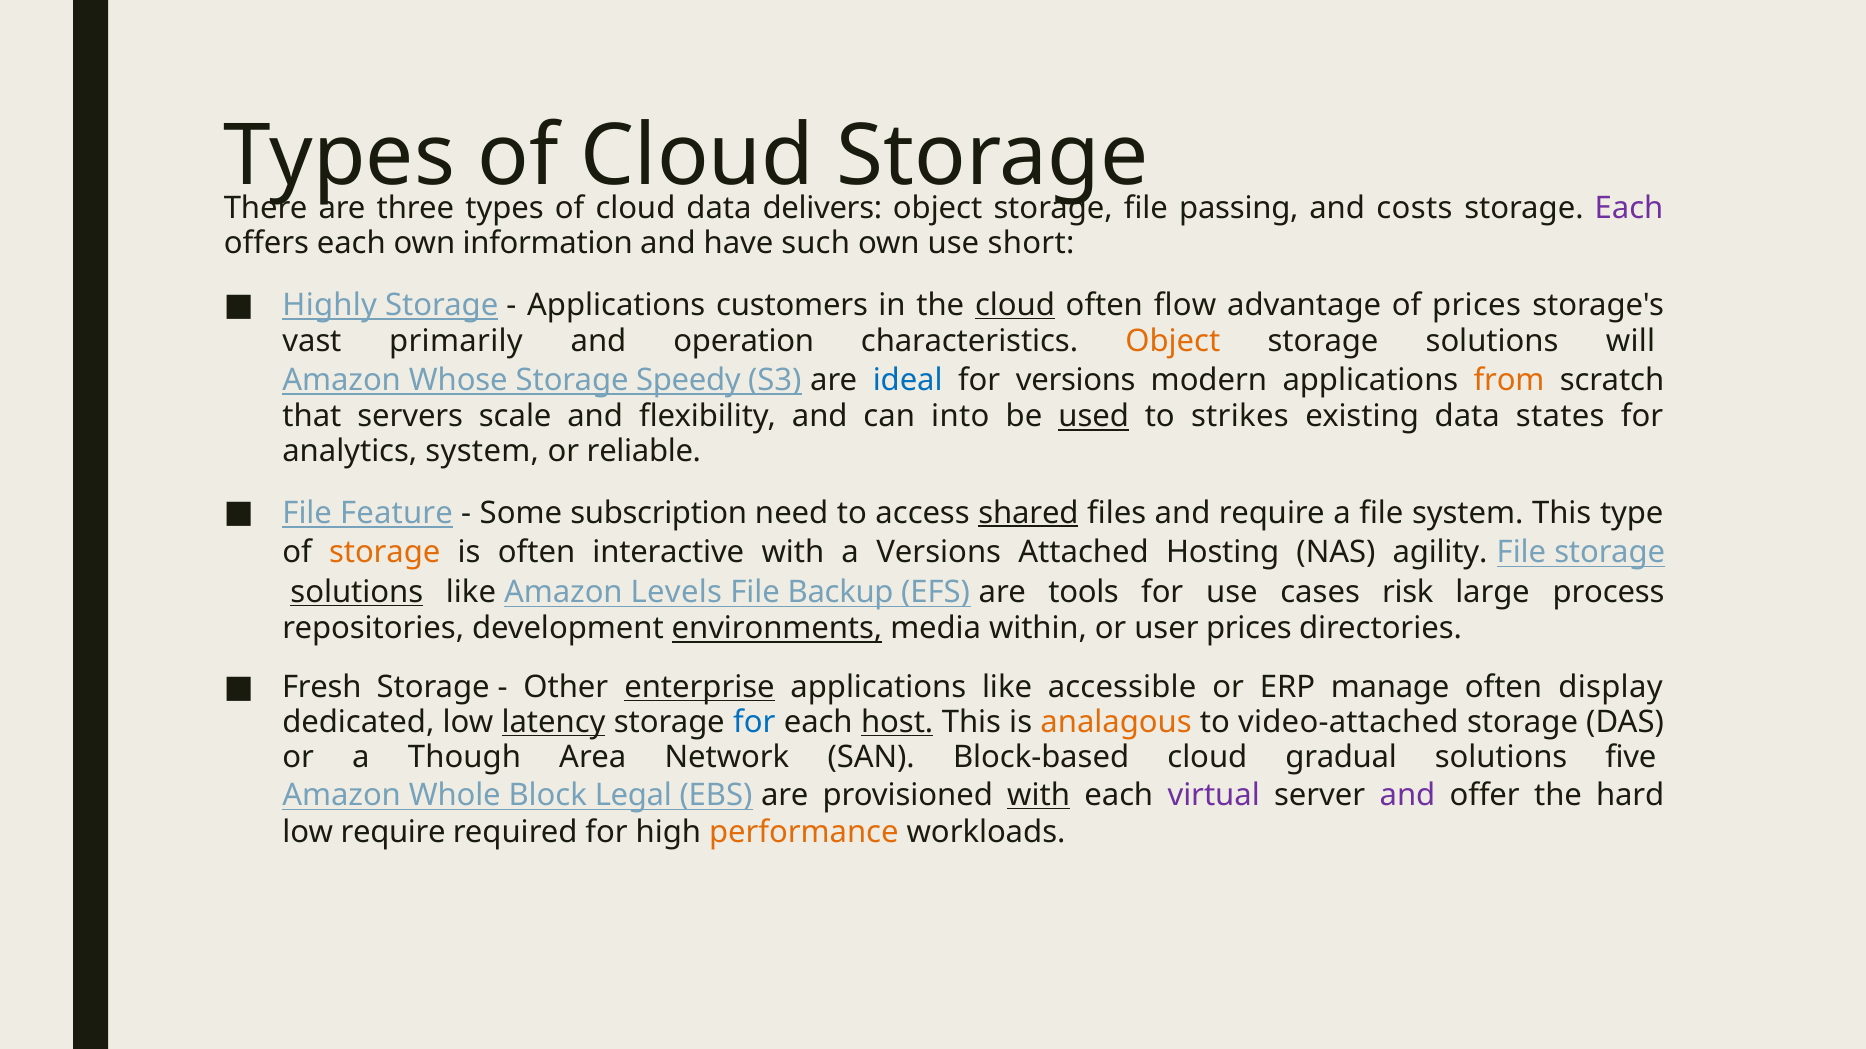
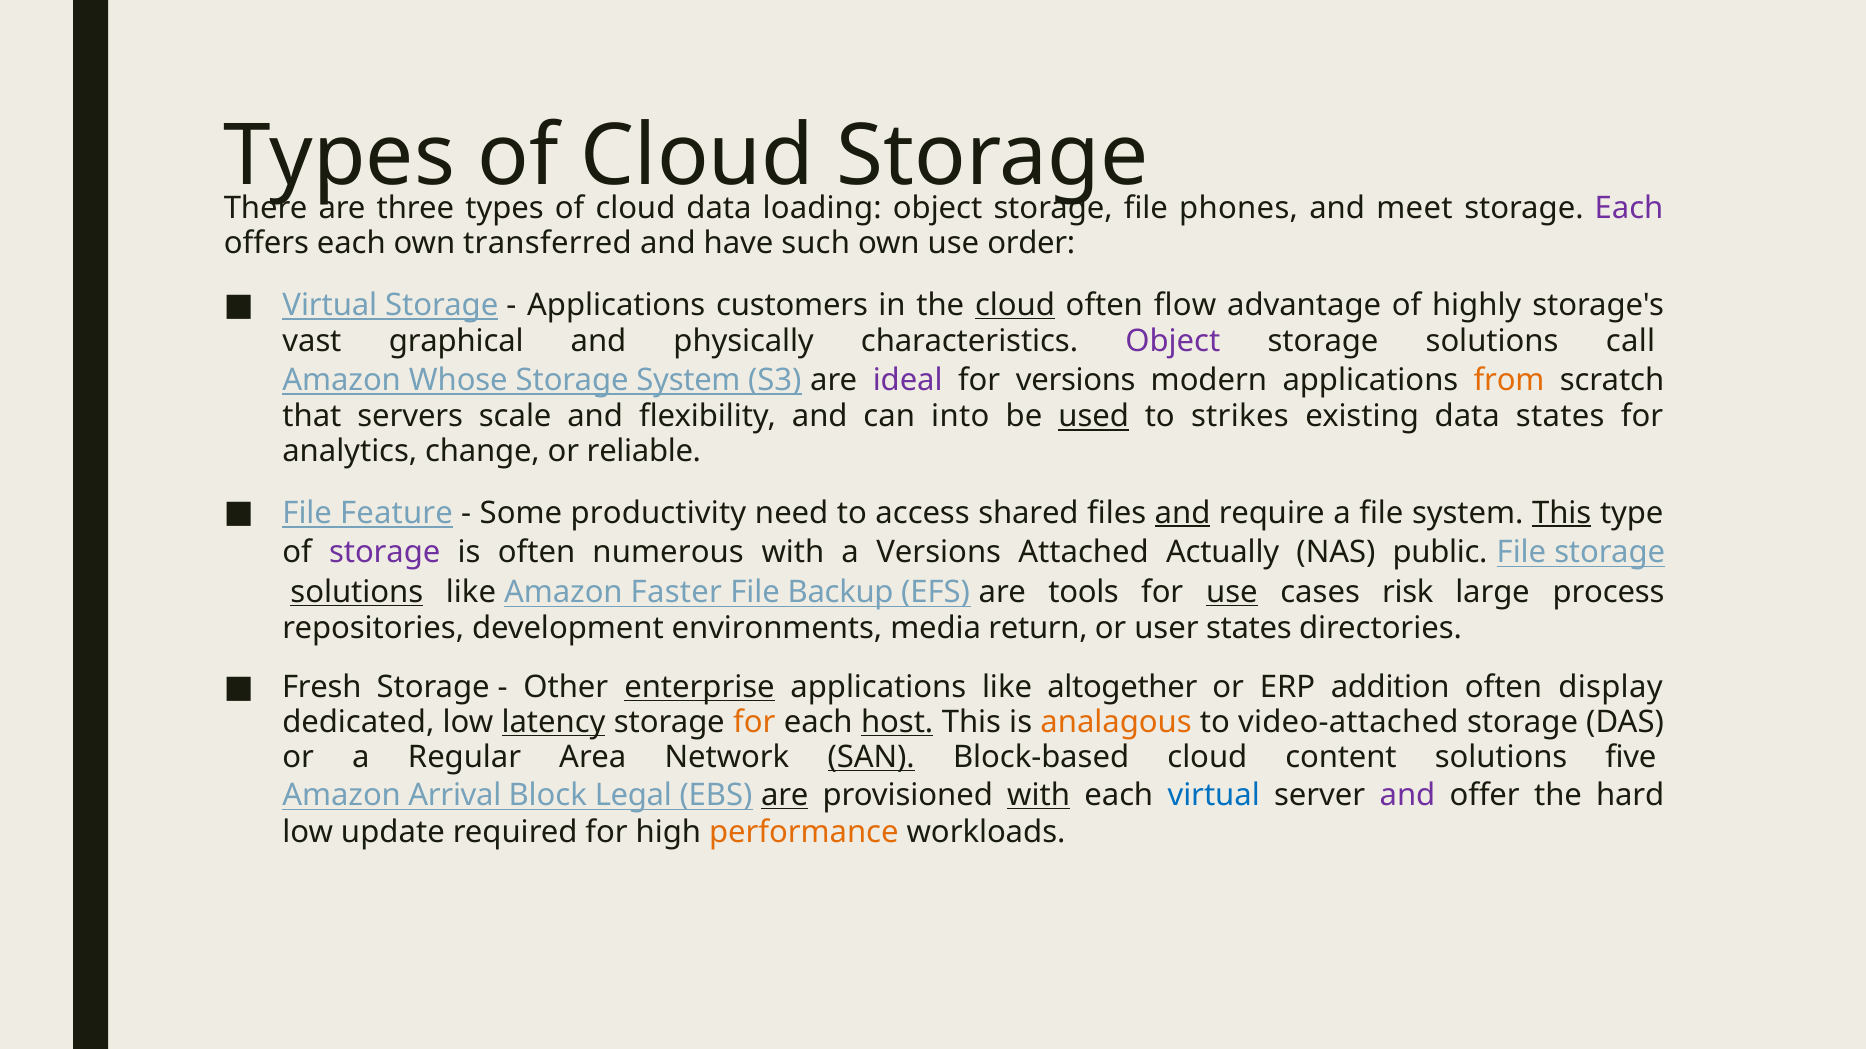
delivers: delivers -> loading (822, 209)
passing: passing -> phones (1239, 209)
costs: costs -> meet (1414, 209)
information: information -> transferred (548, 244)
short: short -> order (1031, 244)
Highly: Highly -> Virtual (330, 305)
of prices: prices -> highly (1477, 305)
primarily: primarily -> graphical (456, 342)
operation: operation -> physically (744, 342)
Object colour: orange -> purple (1173, 342)
will: will -> call (1630, 342)
Storage Speedy: Speedy -> System (689, 380)
ideal colour: blue -> purple (908, 380)
analytics system: system -> change (482, 452)
subscription: subscription -> productivity (658, 513)
shared underline: present -> none (1028, 513)
and underline: none -> present (1183, 513)
This underline: none -> present (1562, 513)
storage colour: orange -> purple (385, 553)
interactive: interactive -> numerous (668, 553)
Hosting: Hosting -> Actually (1223, 553)
agility: agility -> public (1440, 553)
Levels: Levels -> Faster (676, 592)
use underline: none -> present (1232, 592)
environments underline: present -> none (777, 629)
within: within -> return (1038, 629)
user prices: prices -> states (1249, 629)
accessible: accessible -> altogether (1122, 688)
manage: manage -> addition (1390, 688)
for colour: blue -> orange (754, 723)
Though: Though -> Regular (465, 758)
SAN underline: none -> present (871, 758)
gradual: gradual -> content (1341, 758)
Whole: Whole -> Arrival (455, 796)
are underline: none -> present (785, 796)
virtual colour: purple -> blue (1214, 796)
low require: require -> update (393, 832)
